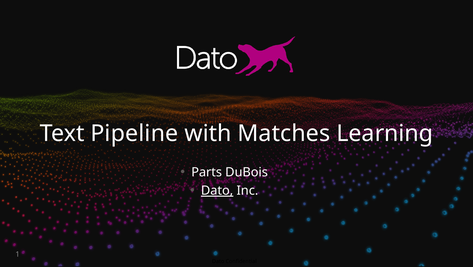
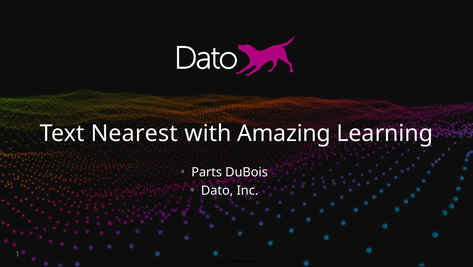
Pipeline: Pipeline -> Nearest (134, 133)
Matches: Matches -> Amazing (284, 133)
Dato underline: present -> none (217, 190)
